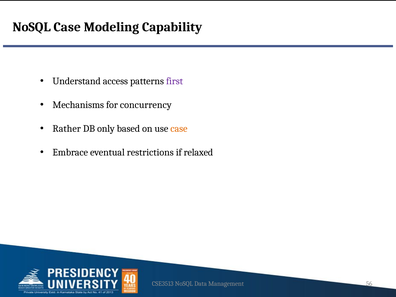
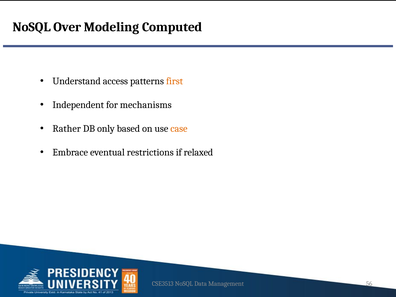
NoSQL Case: Case -> Over (67, 27)
Capability: Capability -> Computed (172, 27)
first colour: purple -> orange (175, 81)
Mechanisms: Mechanisms -> Independent (78, 105)
concurrency: concurrency -> mechanisms (146, 105)
